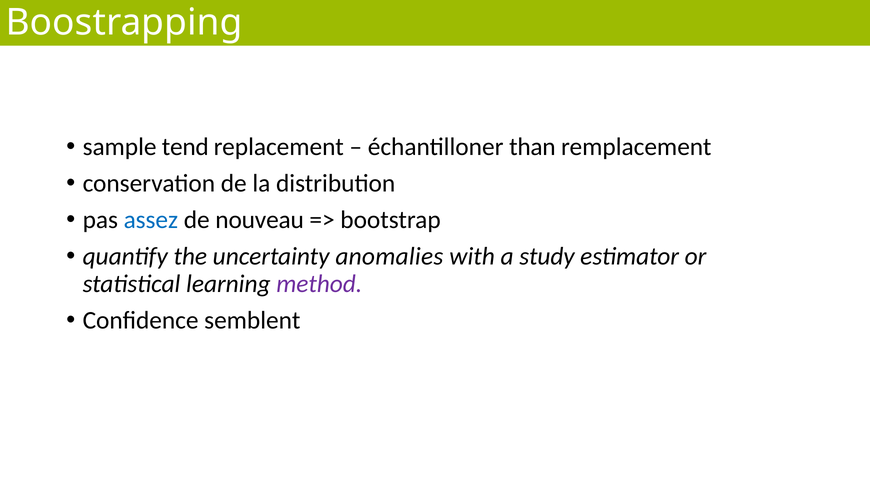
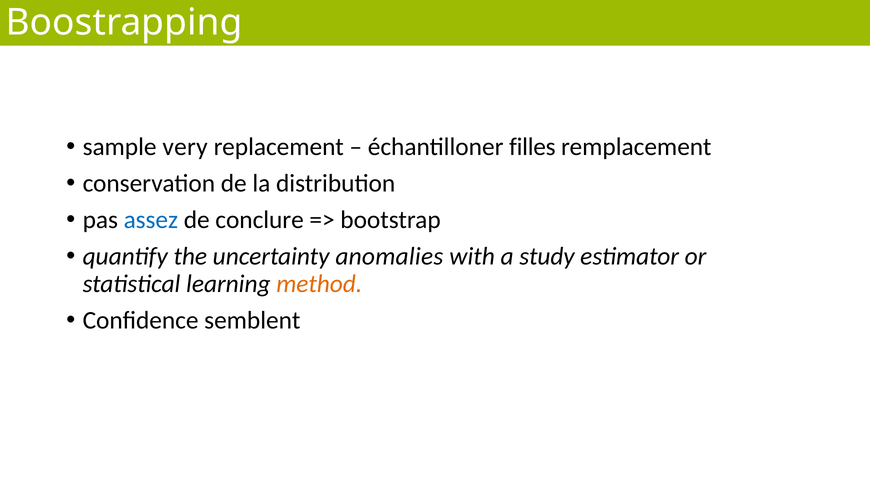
tend: tend -> very (185, 147)
than: than -> filles (532, 147)
nouveau: nouveau -> conclure (260, 220)
method colour: purple -> orange (319, 284)
